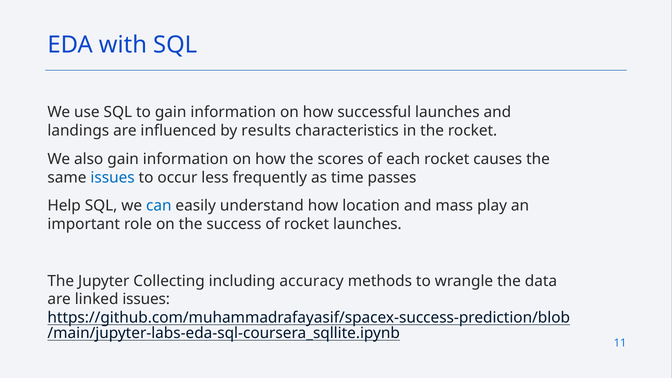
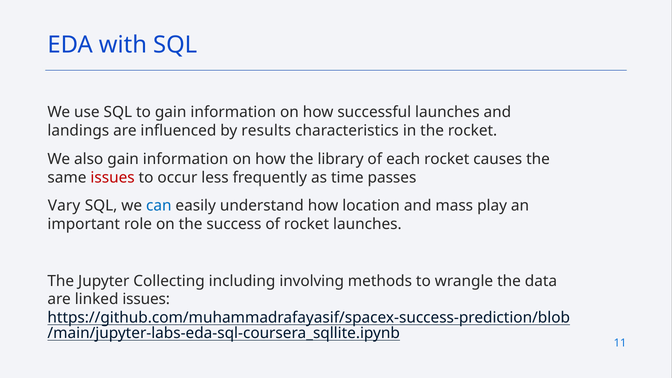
scores: scores -> library (341, 159)
issues colour: blue -> red (113, 178)
Help: Help -> Vary (64, 206)
accuracy: accuracy -> involving (312, 281)
